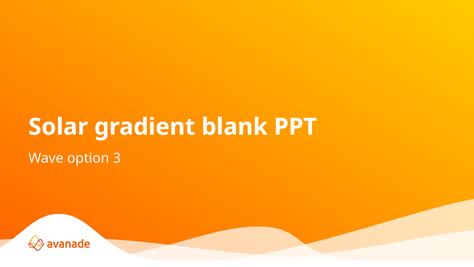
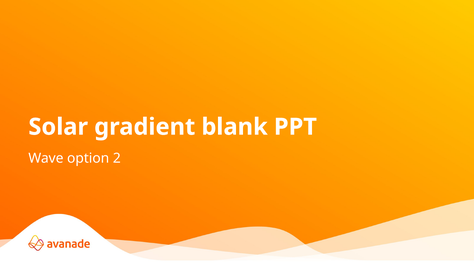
3: 3 -> 2 (117, 158)
